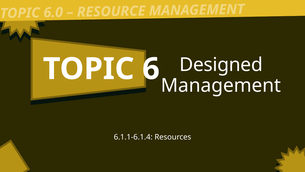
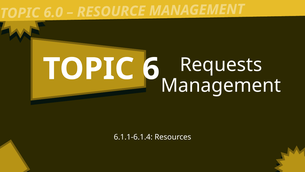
Designed: Designed -> Requests (221, 65)
